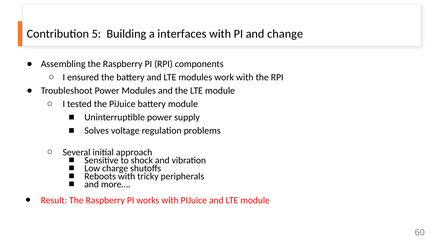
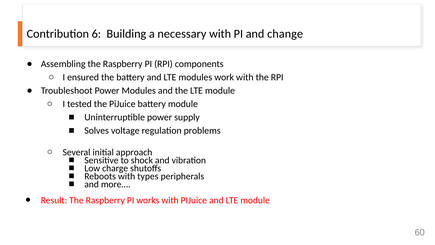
5: 5 -> 6 (96, 34)
interfaces: interfaces -> necessary (182, 34)
tricky: tricky -> types (148, 176)
